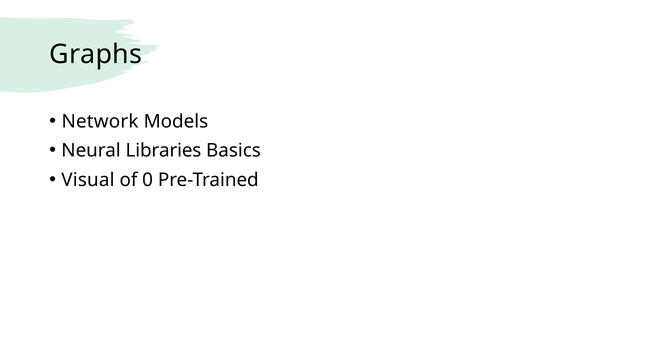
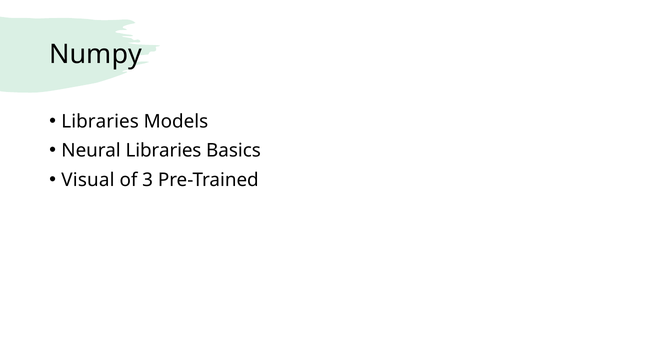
Graphs: Graphs -> Numpy (96, 54)
Network: Network -> Libraries (100, 122)
0: 0 -> 3 (148, 180)
